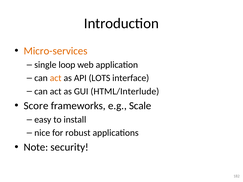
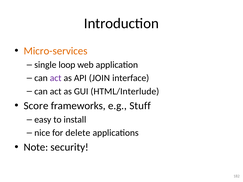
act colour: orange -> purple (56, 78)
LOTS: LOTS -> JOIN (99, 78)
Scale: Scale -> Stuff (140, 106)
robust: robust -> delete (78, 133)
